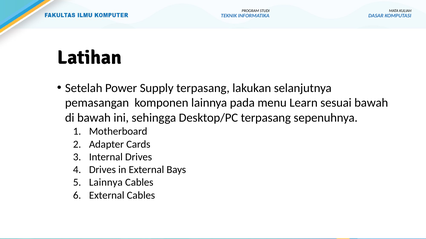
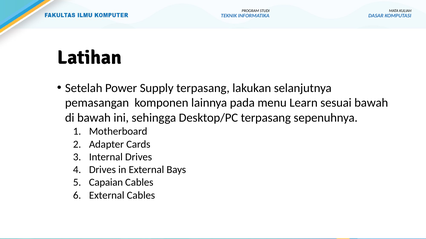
Lainnya: Lainnya -> Capaian (106, 183)
